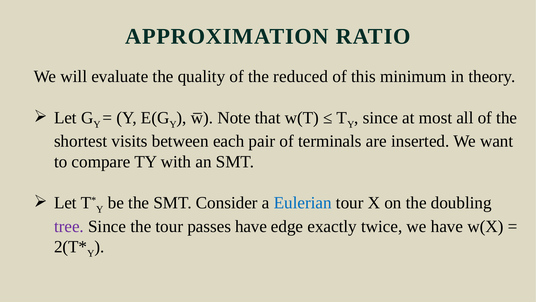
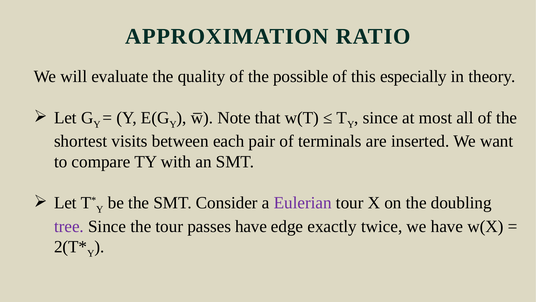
reduced: reduced -> possible (301, 76)
minimum: minimum -> especially (413, 76)
Eulerian colour: blue -> purple (303, 203)
